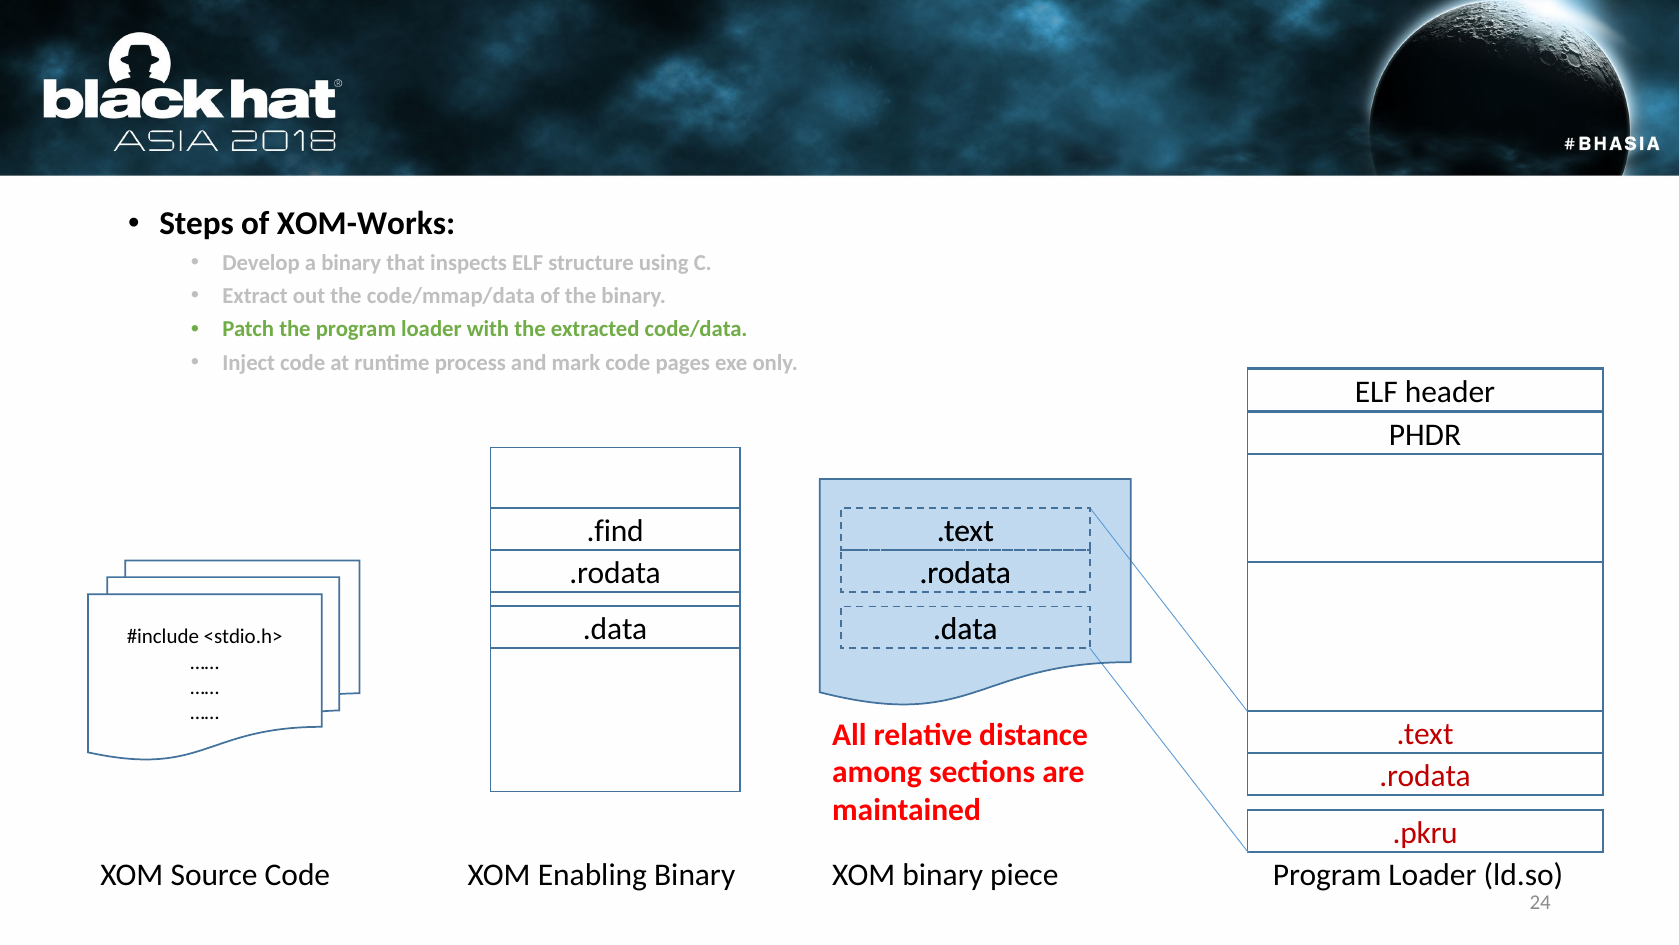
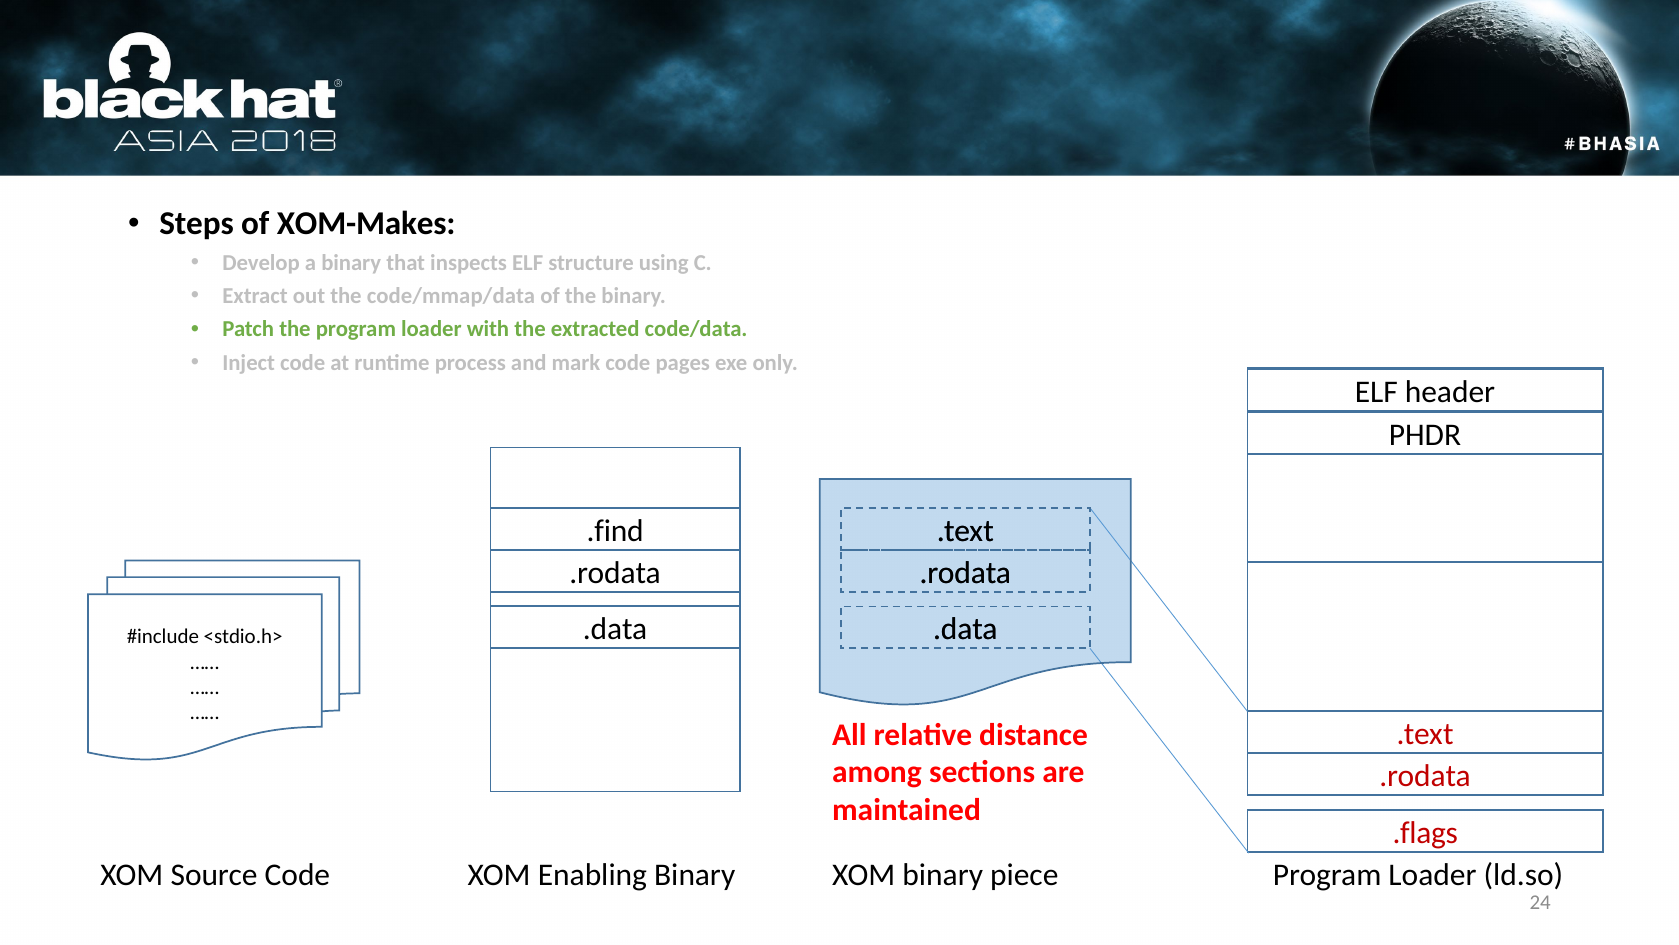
XOM-Works: XOM-Works -> XOM-Makes (366, 223)
.pkru: .pkru -> .flags (1425, 833)
